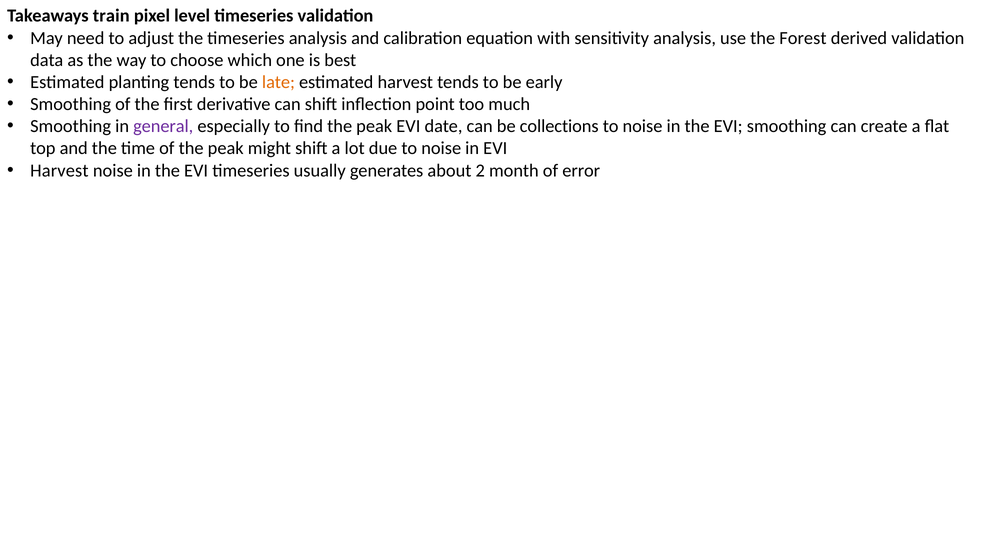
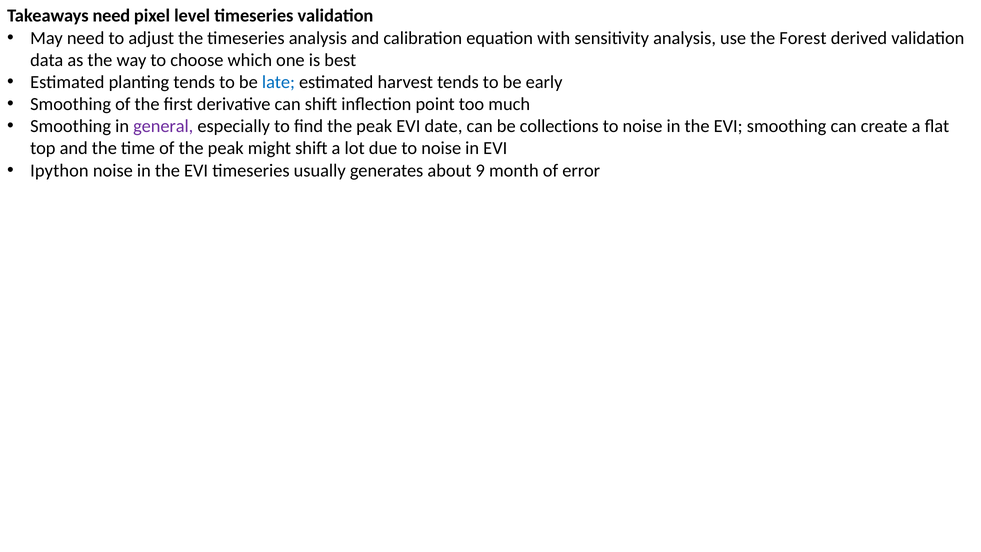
Takeaways train: train -> need (111, 16)
late colour: orange -> blue (278, 82)
Harvest: Harvest -> Ipython (59, 170)
2: 2 -> 9 (480, 170)
